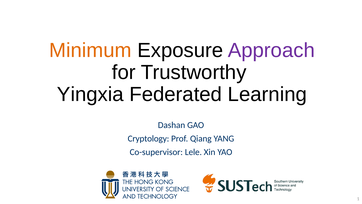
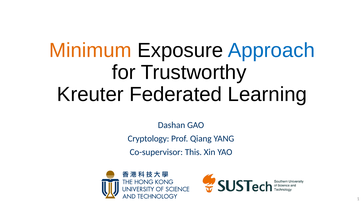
Approach colour: purple -> blue (271, 50)
Yingxia: Yingxia -> Kreuter (90, 94)
Lele: Lele -> This (193, 152)
